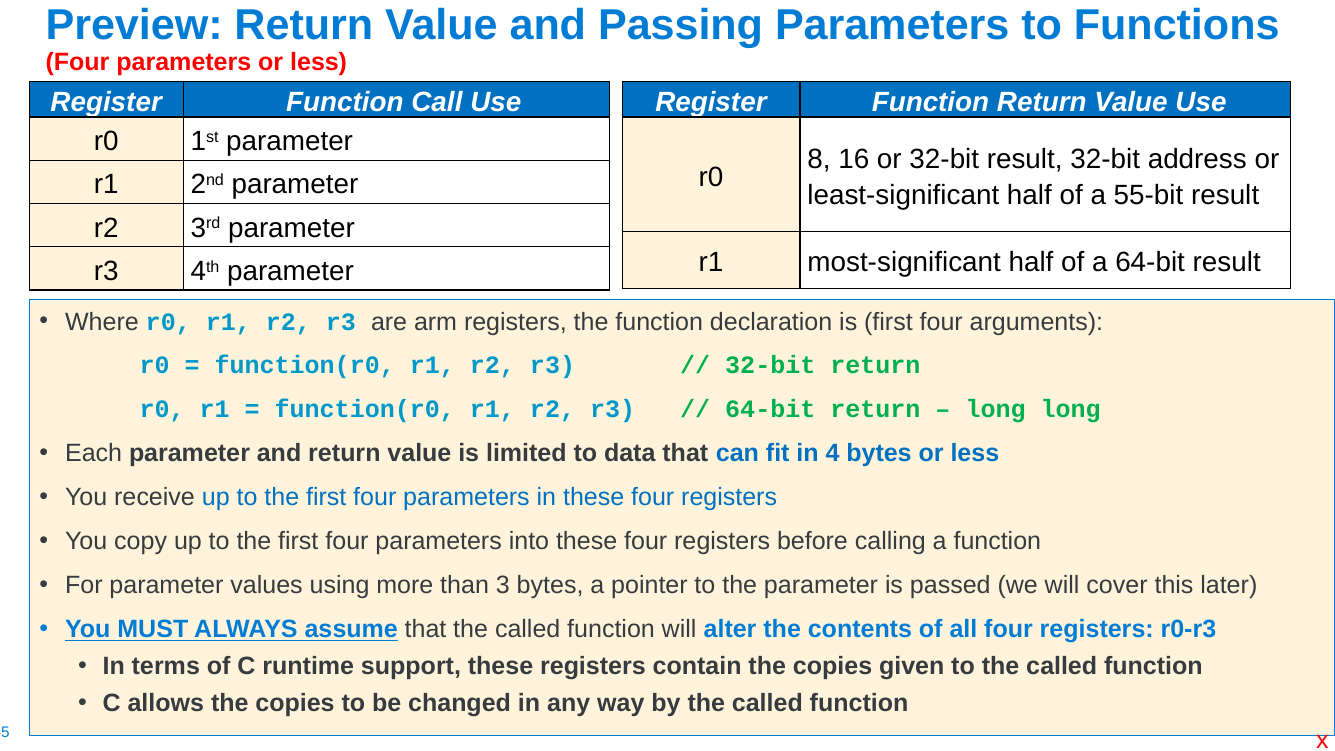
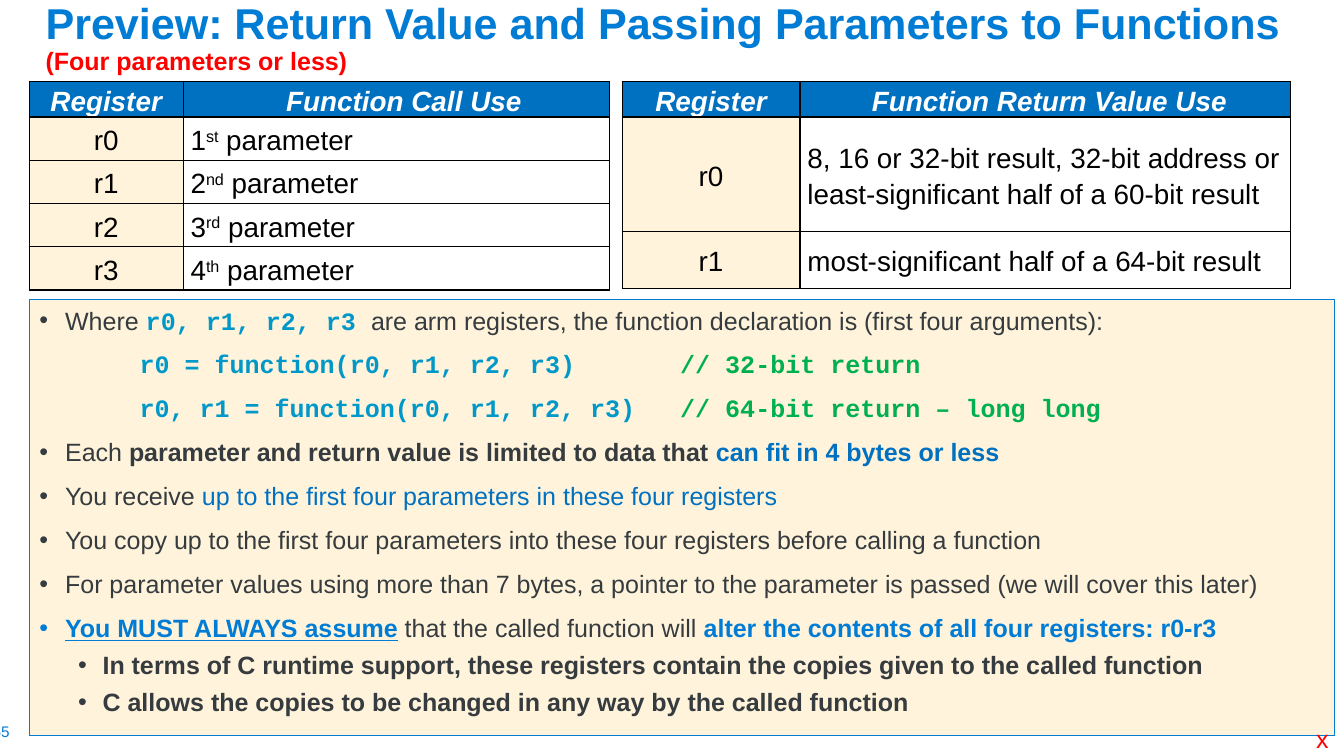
55-bit: 55-bit -> 60-bit (1149, 195)
3: 3 -> 7 (503, 585)
